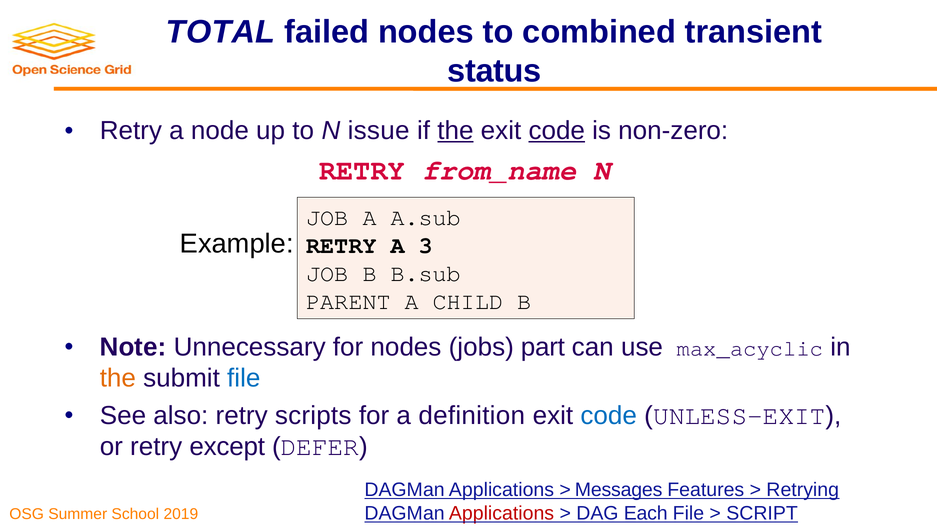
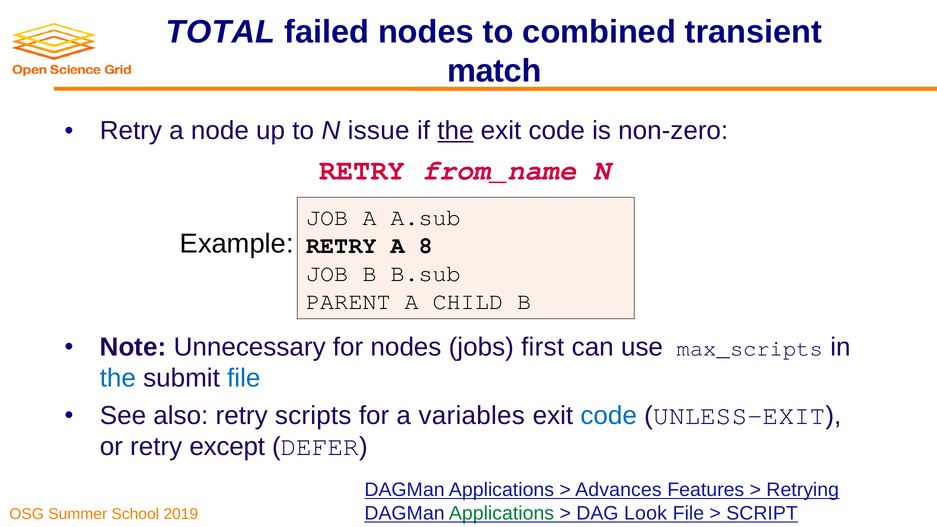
status: status -> match (494, 71)
code underline: present -> none (557, 131)
3: 3 -> 8 (426, 246)
part: part -> first (543, 347)
max_acyclic: max_acyclic -> max_scripts (750, 348)
the colour: orange -> blue (118, 378)
definition: definition -> variables (472, 416)
Messages: Messages -> Advances (618, 490)
Applications colour: red -> green (502, 513)
Each: Each -> Look (646, 513)
